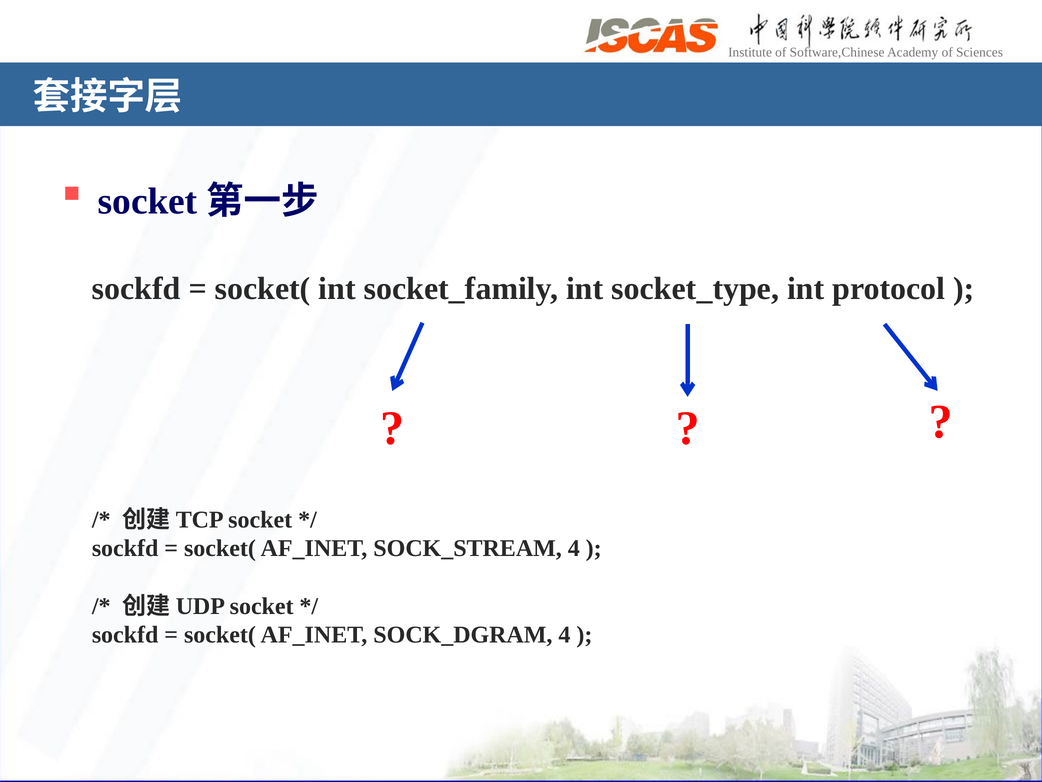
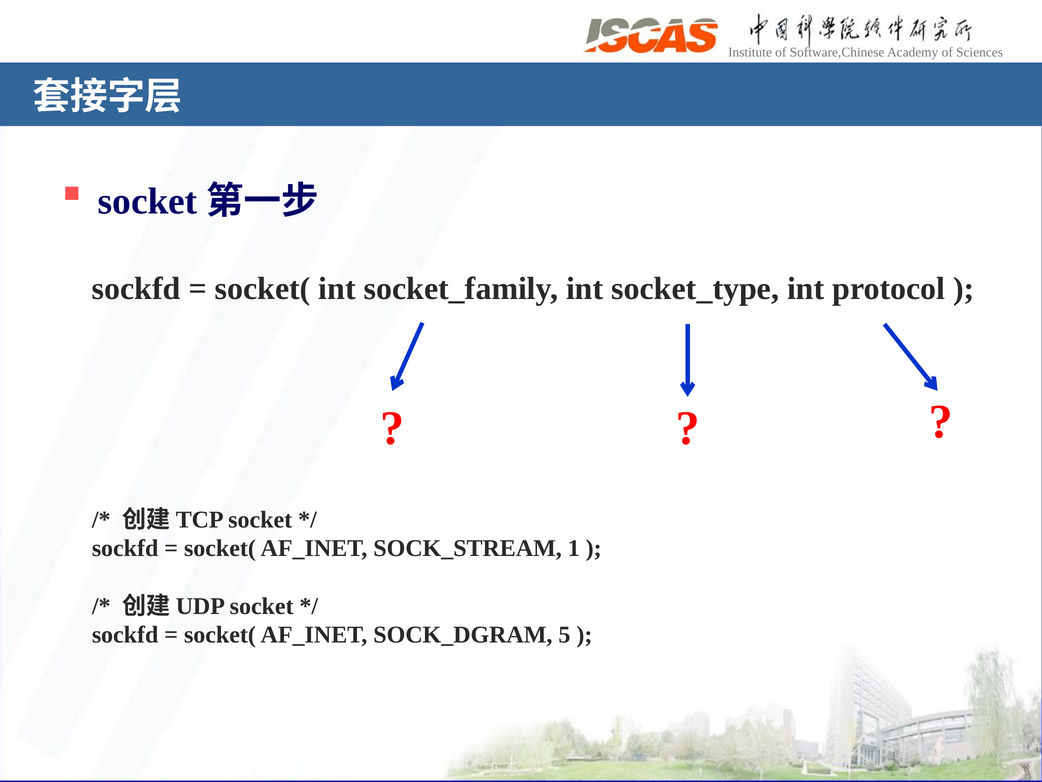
SOCK_STREAM 4: 4 -> 1 (574, 548)
SOCK_DGRAM 4: 4 -> 5 (564, 635)
